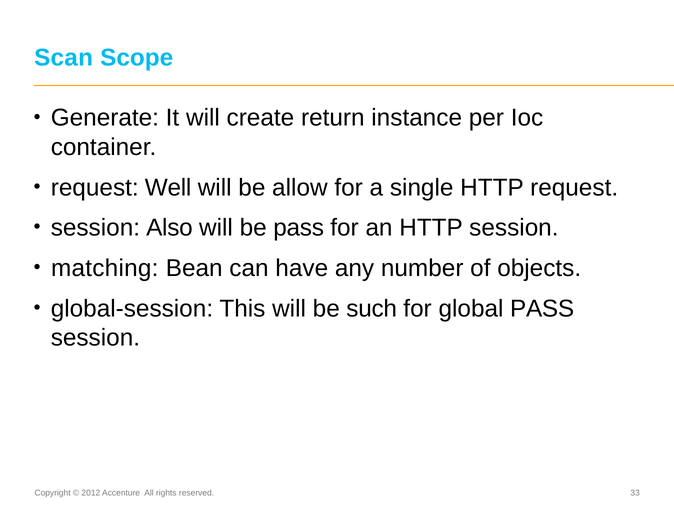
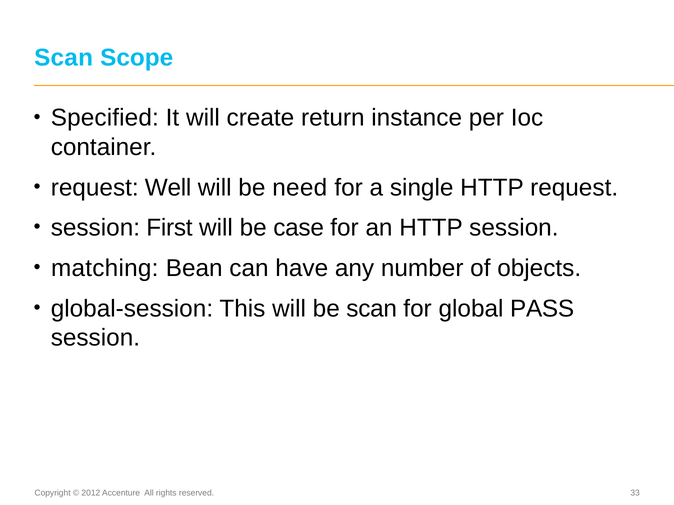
Generate: Generate -> Specified (105, 118)
allow: allow -> need (300, 188)
Also: Also -> First (169, 228)
be pass: pass -> case (299, 228)
be such: such -> scan (372, 309)
